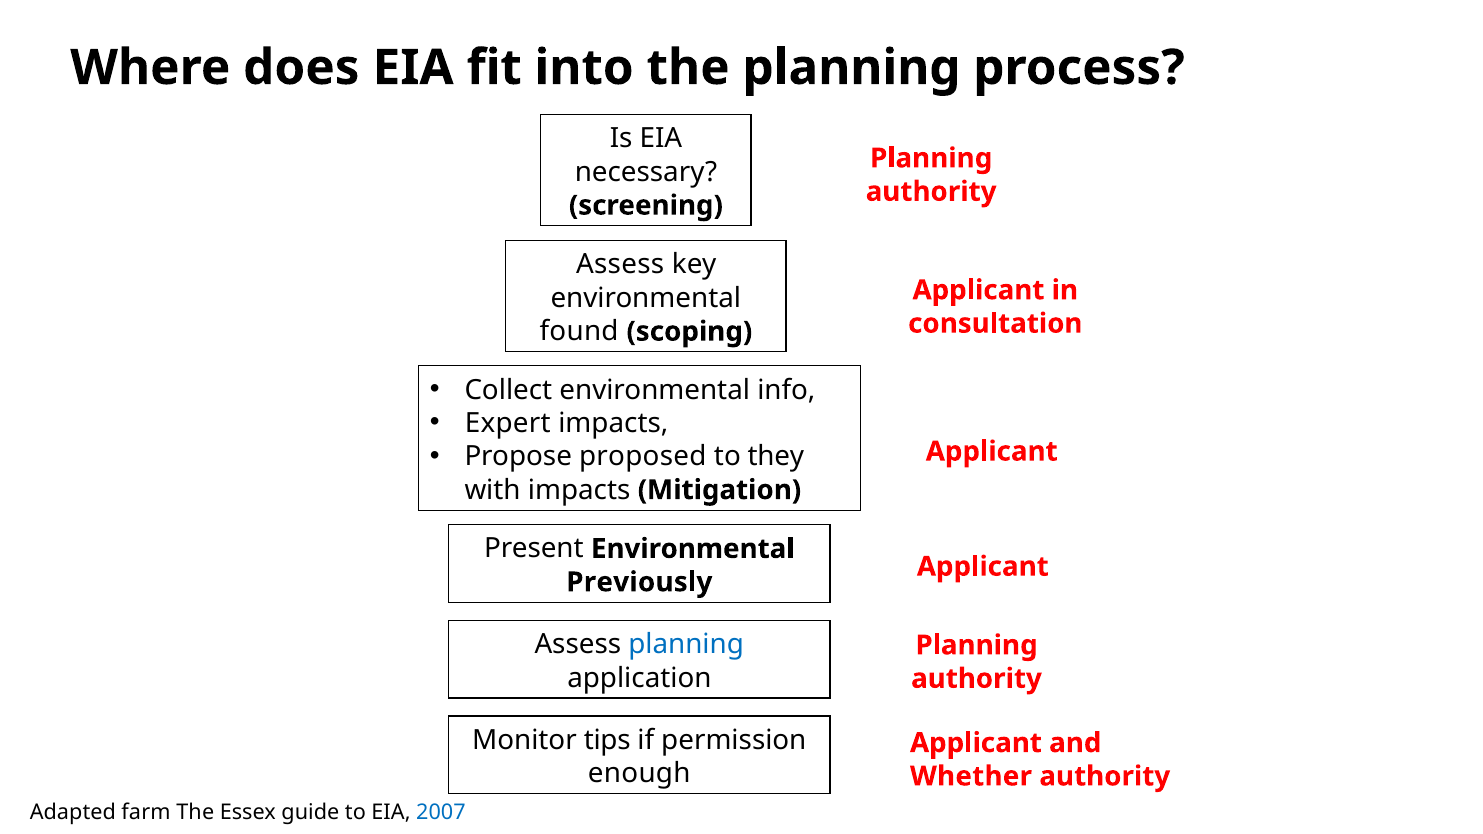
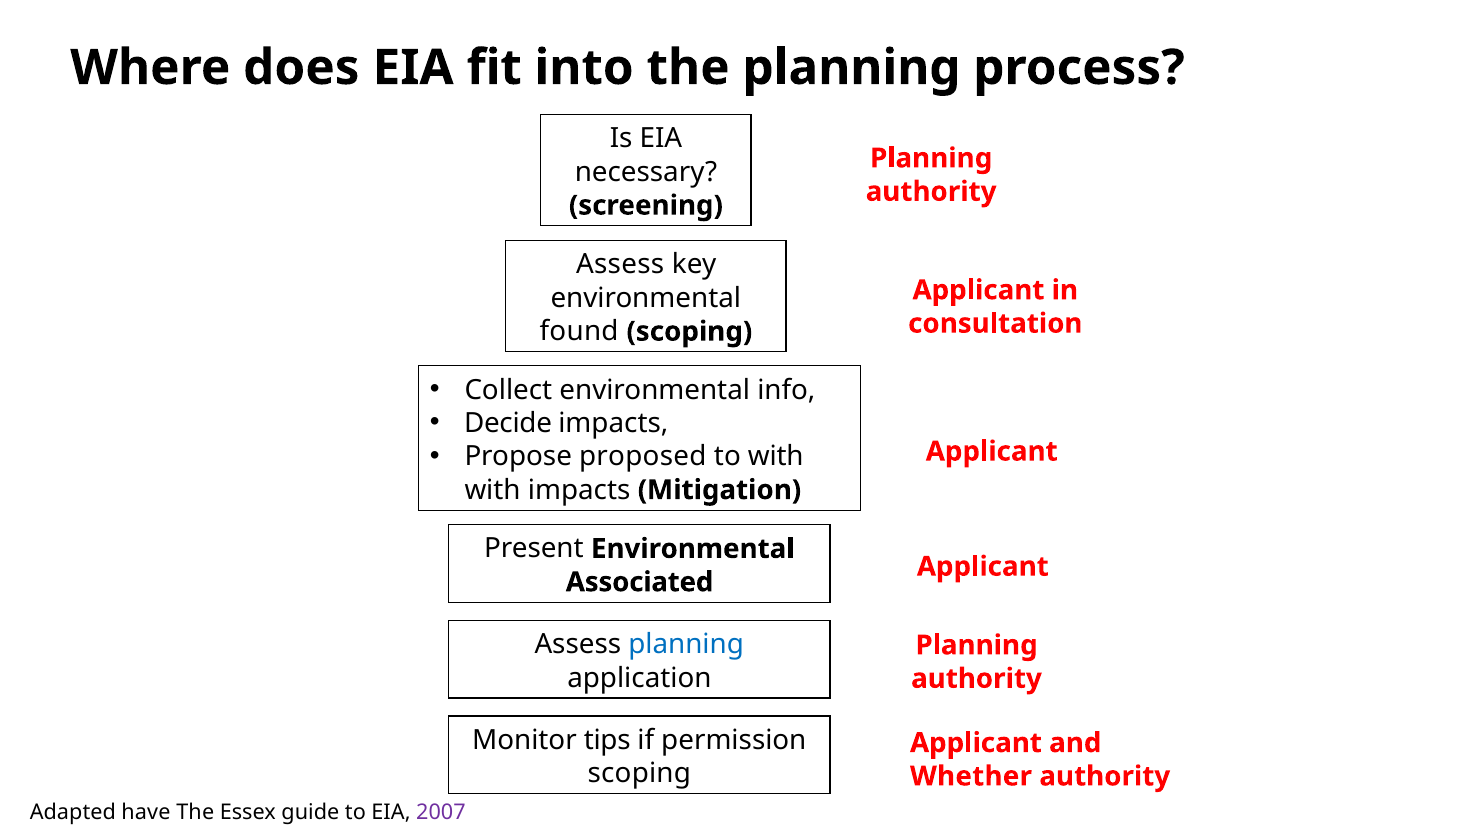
Expert: Expert -> Decide (508, 423)
to they: they -> with (776, 457)
Previously: Previously -> Associated (640, 582)
enough: enough -> scoping (639, 774)
farm: farm -> have (146, 812)
2007 colour: blue -> purple (441, 812)
